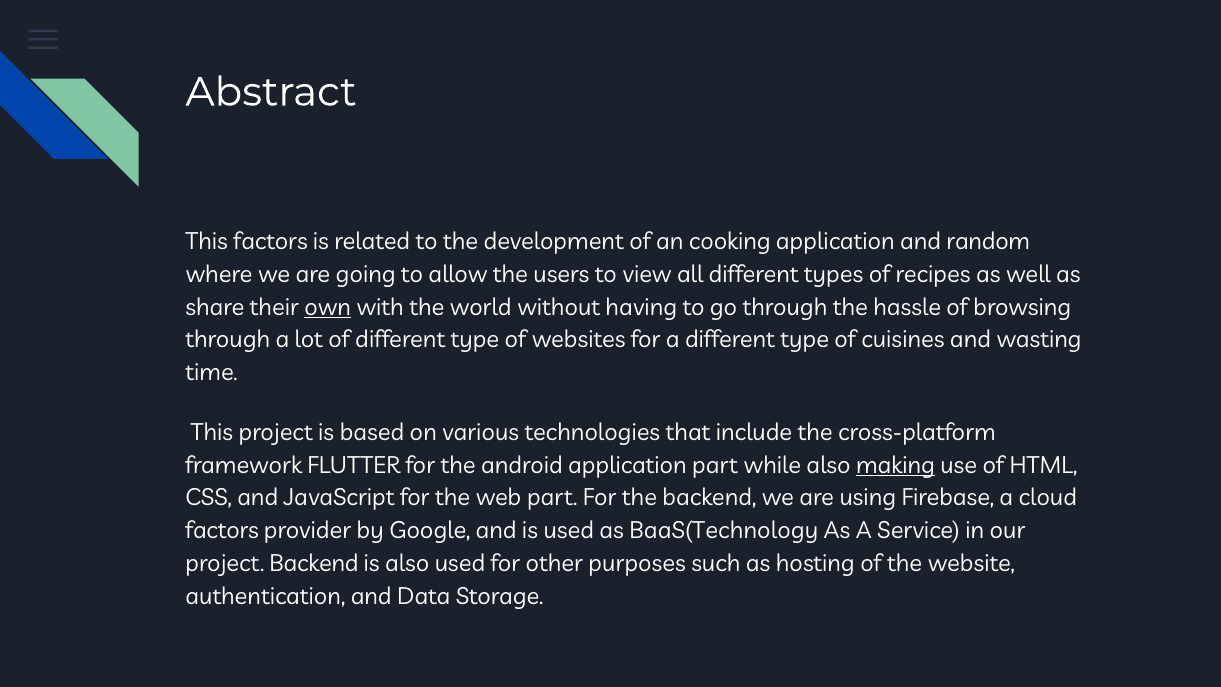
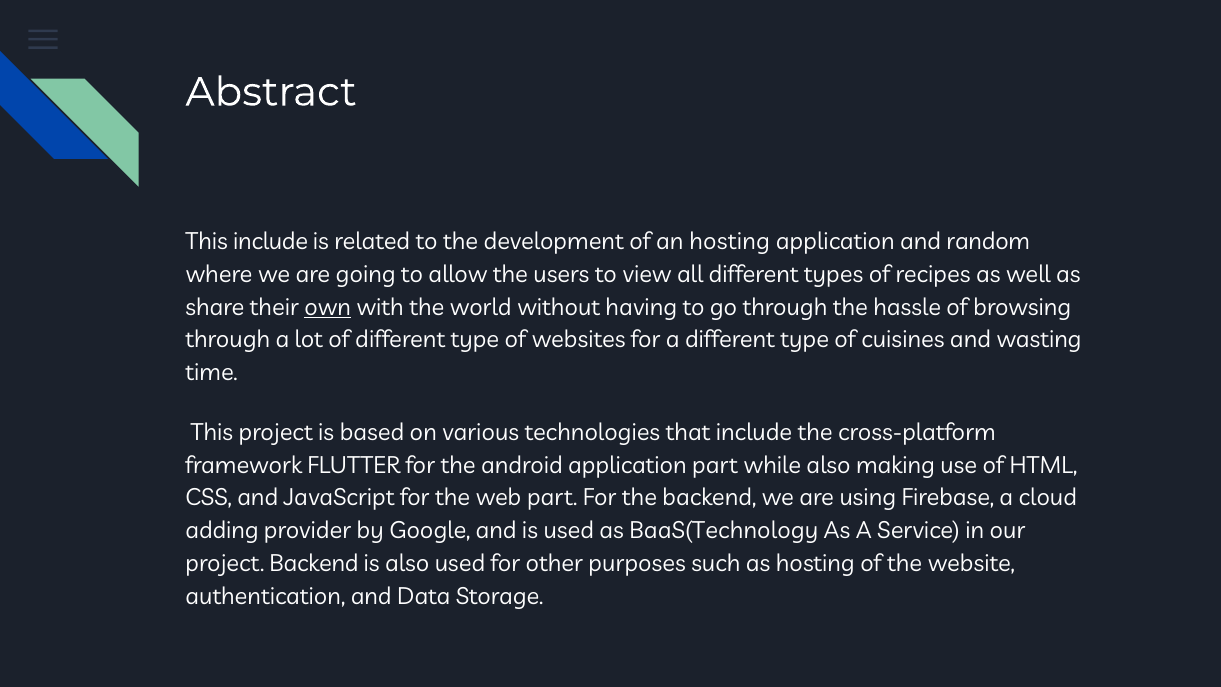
This factors: factors -> include (271, 242)
an cooking: cooking -> hosting (730, 242)
making underline: present -> none (895, 465)
factors: factors -> adding (222, 531)
